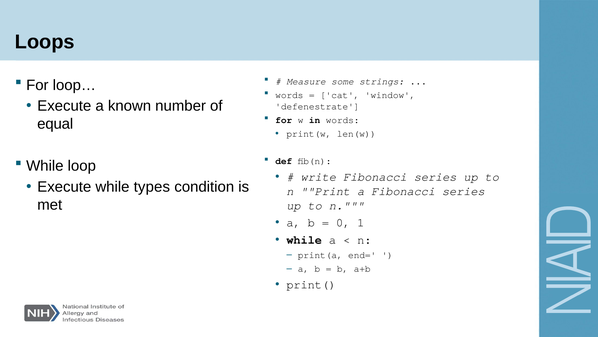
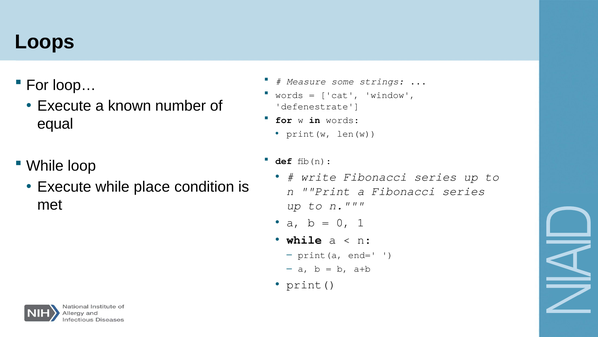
types: types -> place (152, 187)
